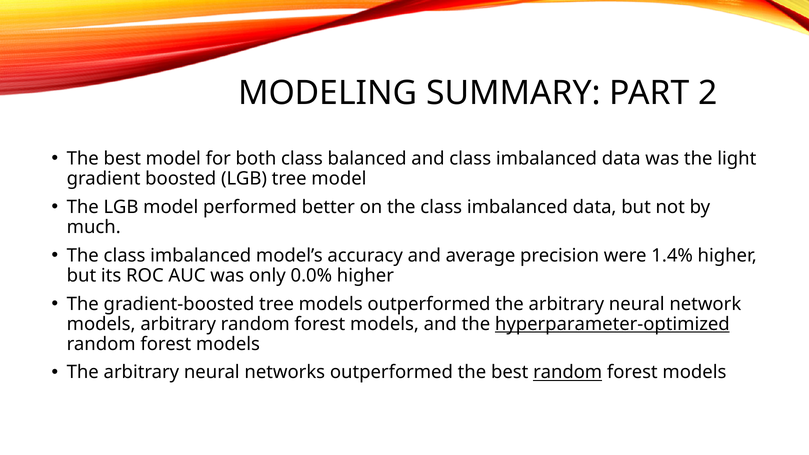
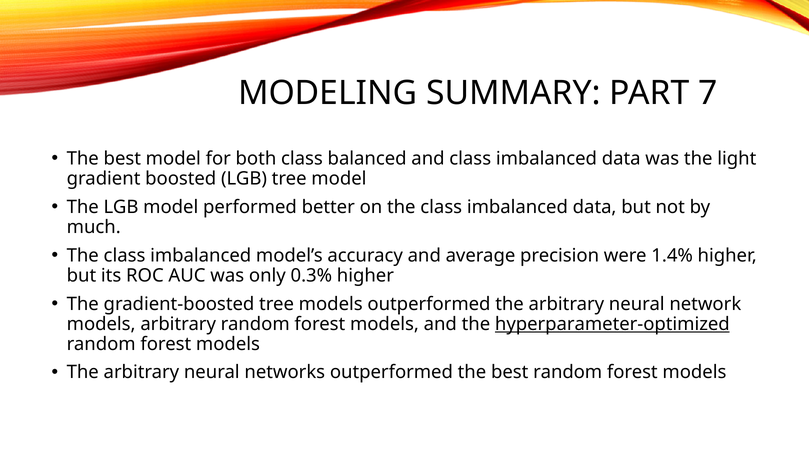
2: 2 -> 7 (708, 93)
0.0%: 0.0% -> 0.3% (311, 275)
random underline: present -> none (568, 372)
